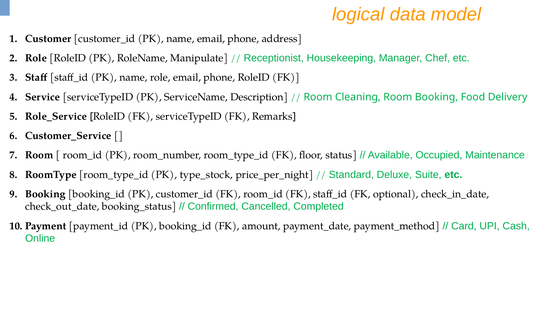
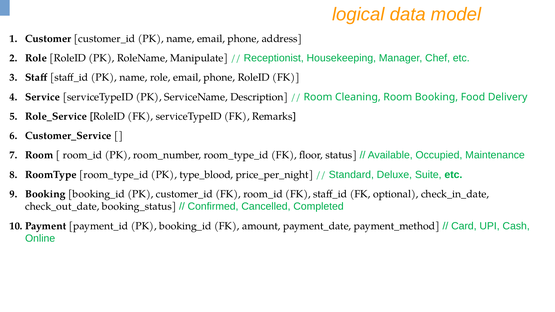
type_stock: type_stock -> type_blood (206, 175)
